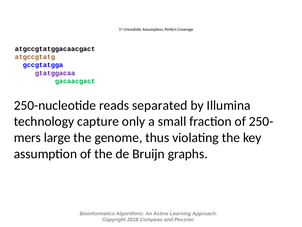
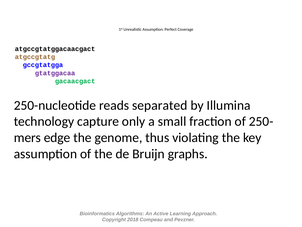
large: large -> edge (57, 137)
